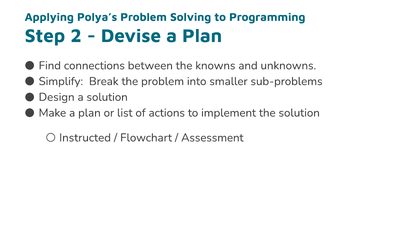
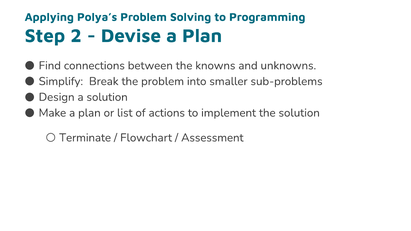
Instructed: Instructed -> Terminate (85, 138)
